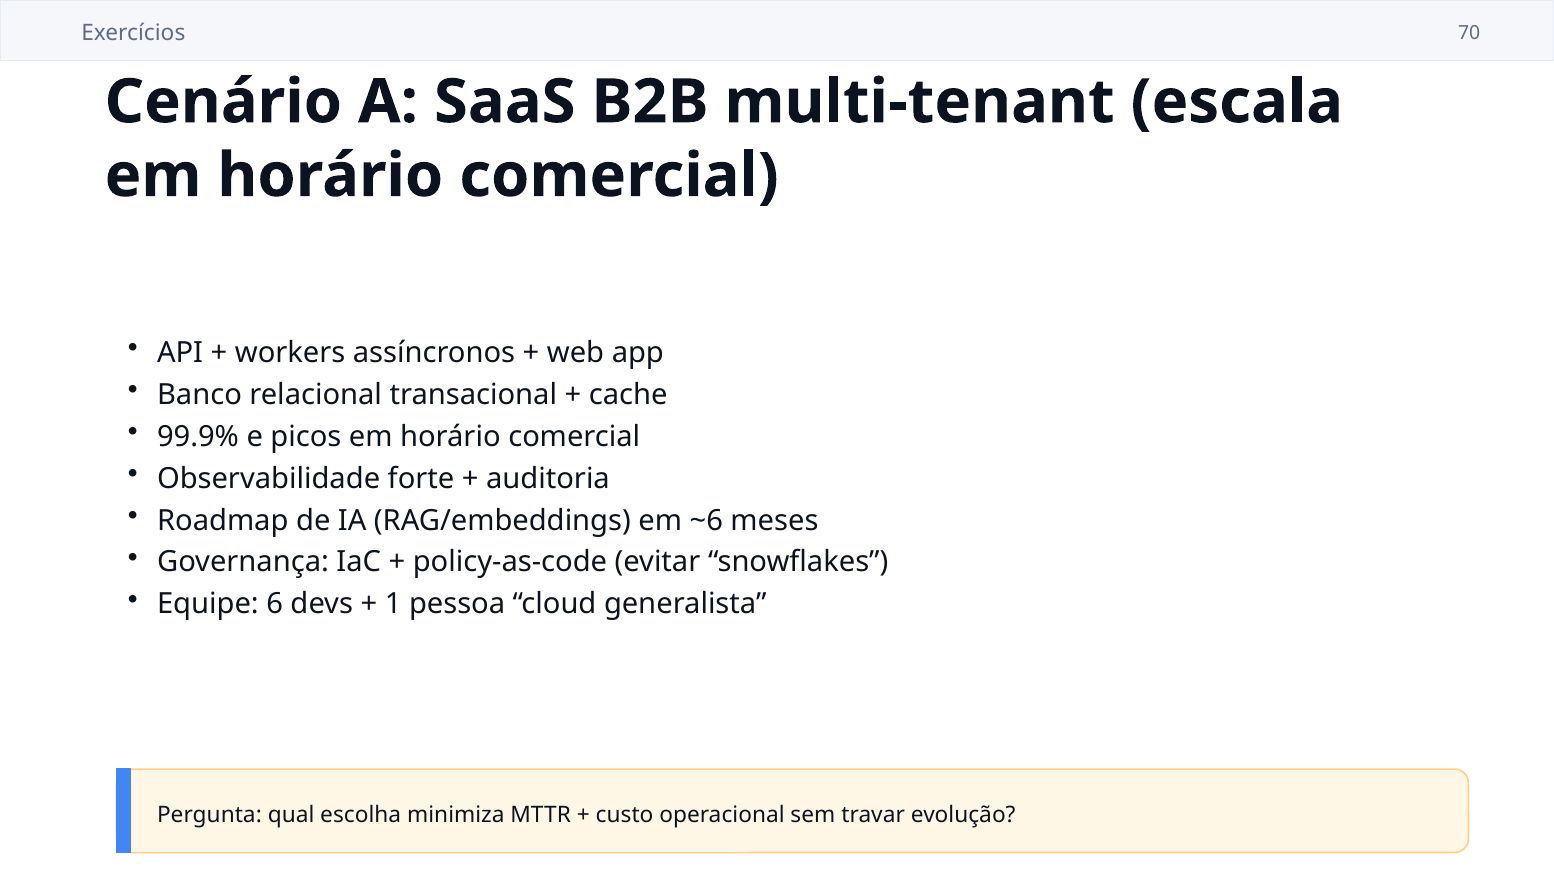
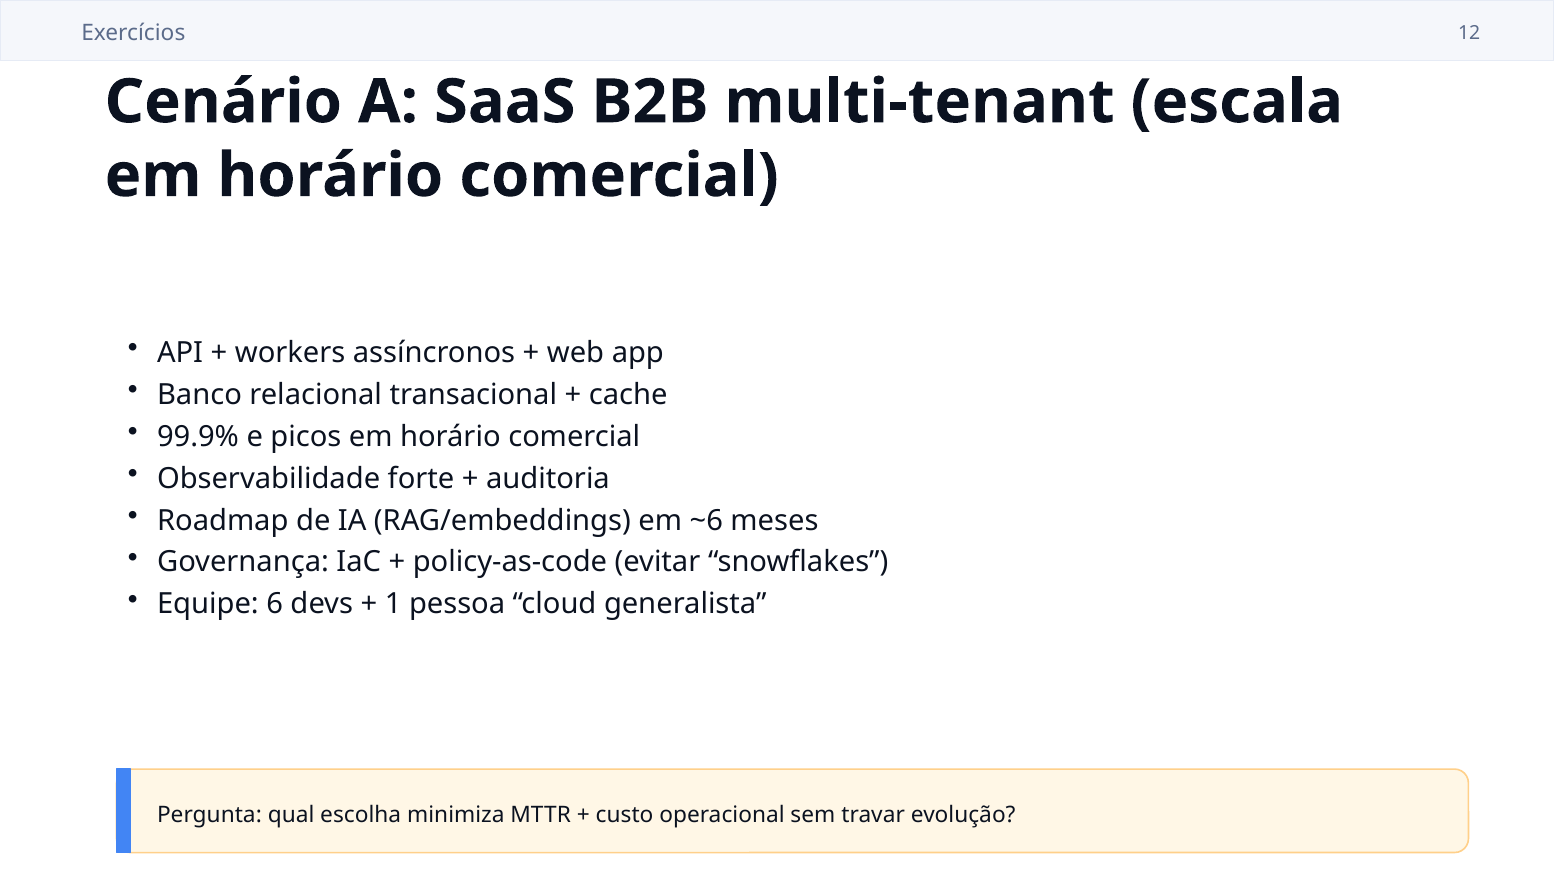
70: 70 -> 12 (1469, 33)
